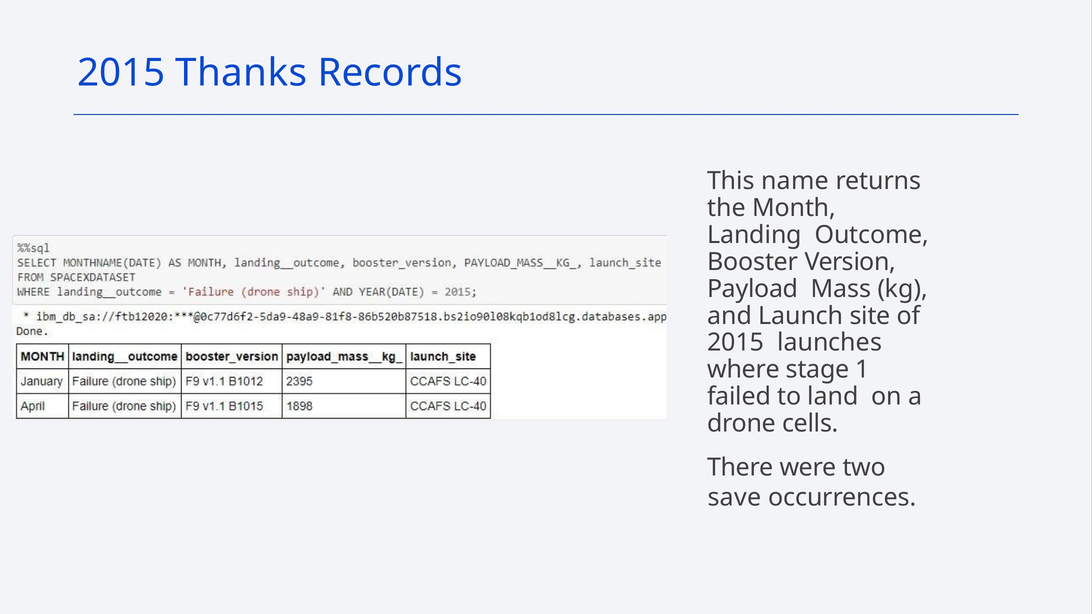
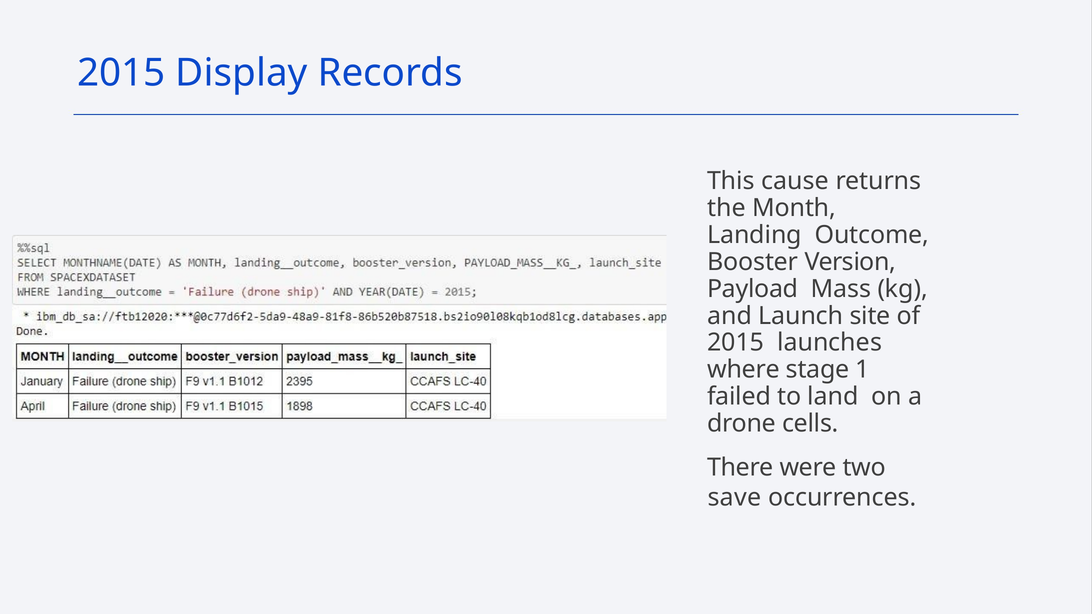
Thanks: Thanks -> Display (241, 73)
name: name -> cause (795, 181)
